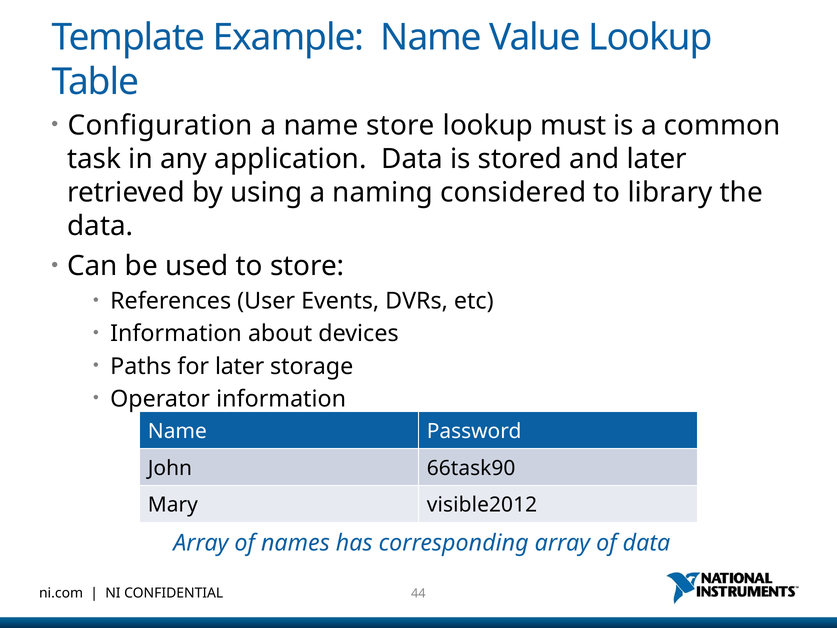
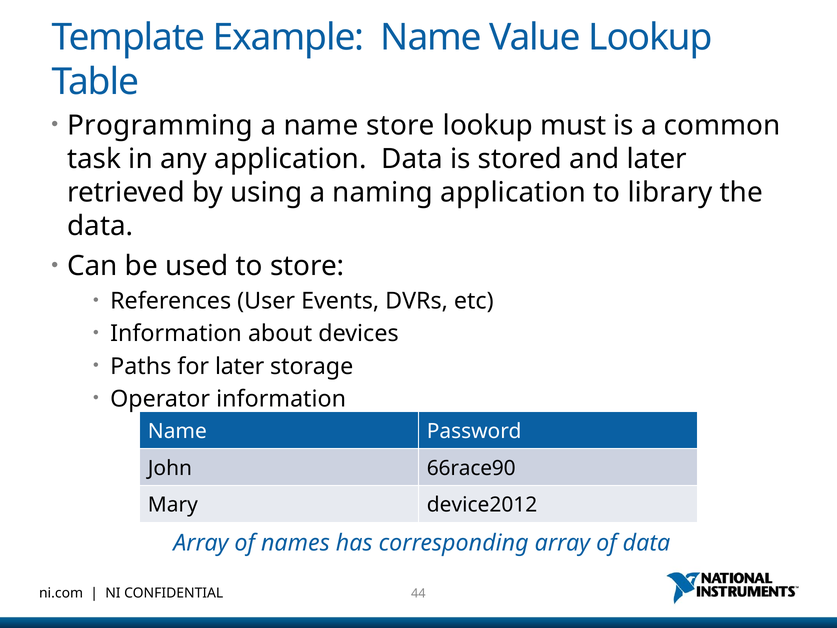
Configuration: Configuration -> Programming (160, 126)
naming considered: considered -> application (513, 192)
66task90: 66task90 -> 66race90 (471, 468)
visible2012: visible2012 -> device2012 (482, 505)
